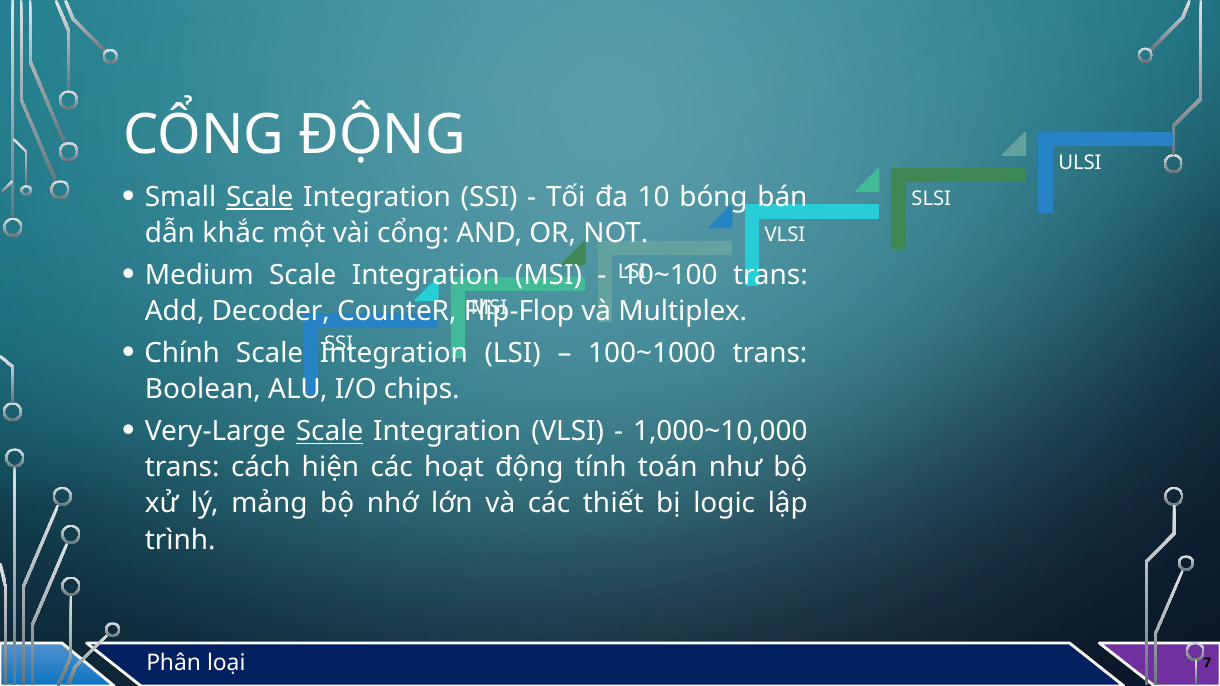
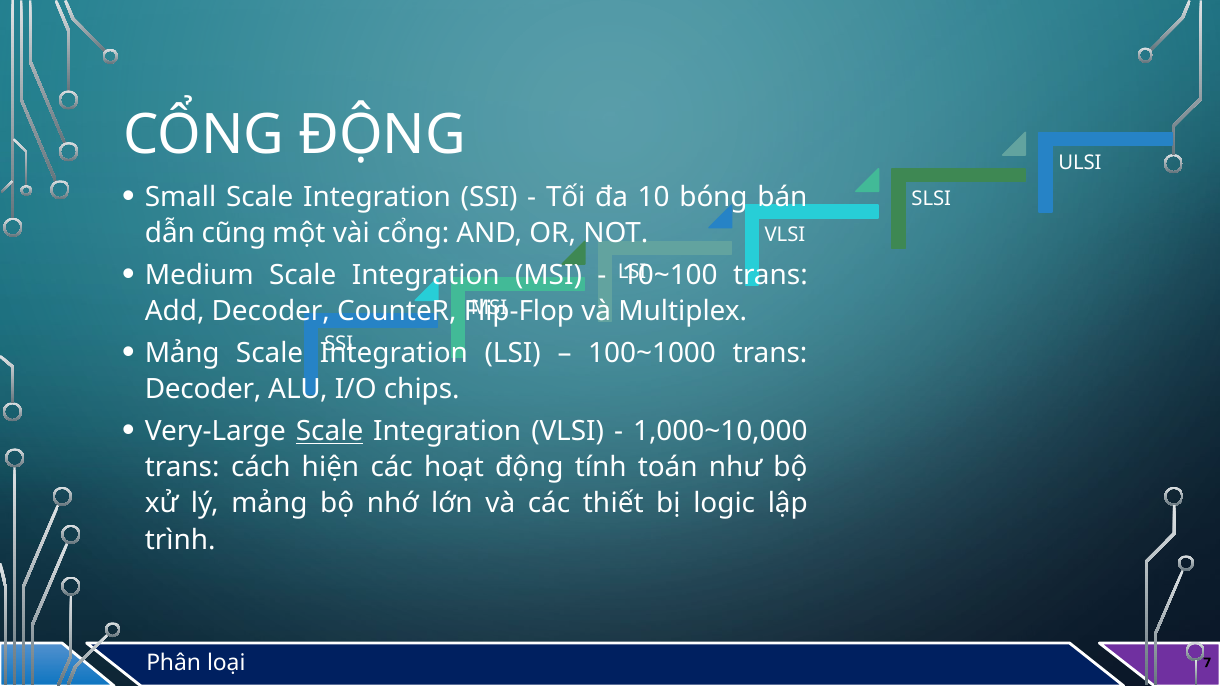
Scale underline: present -> none (260, 197)
khắc: khắc -> cũng (234, 233)
Chính: Chính -> Mảng (182, 353)
Boolean: Boolean -> Decoder (203, 390)
